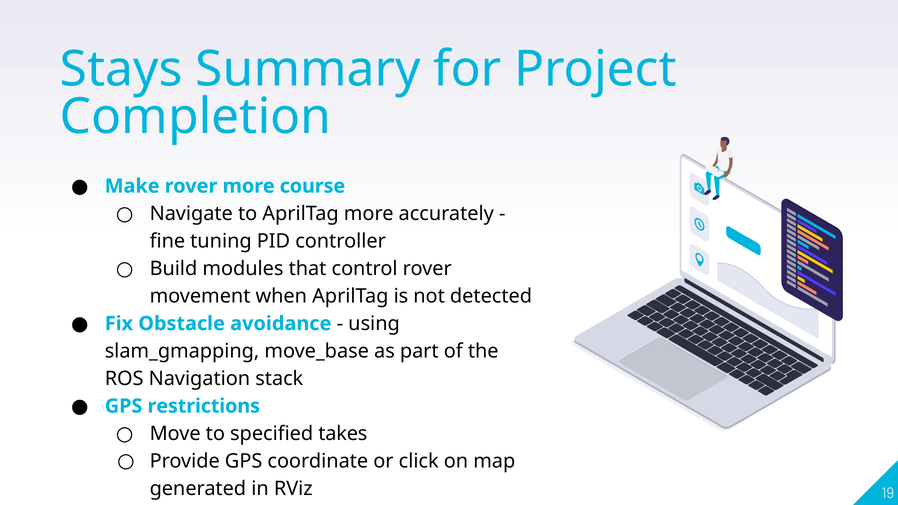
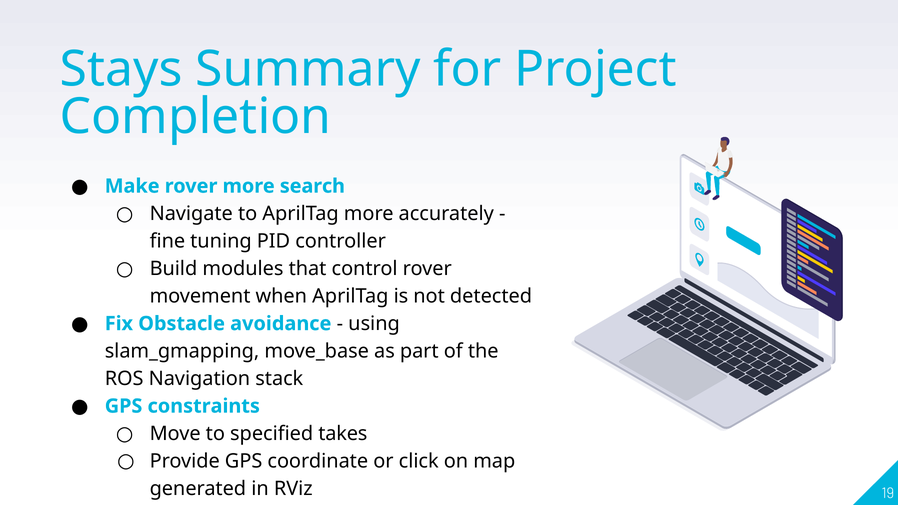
course: course -> search (312, 186)
restrictions: restrictions -> constraints (204, 406)
